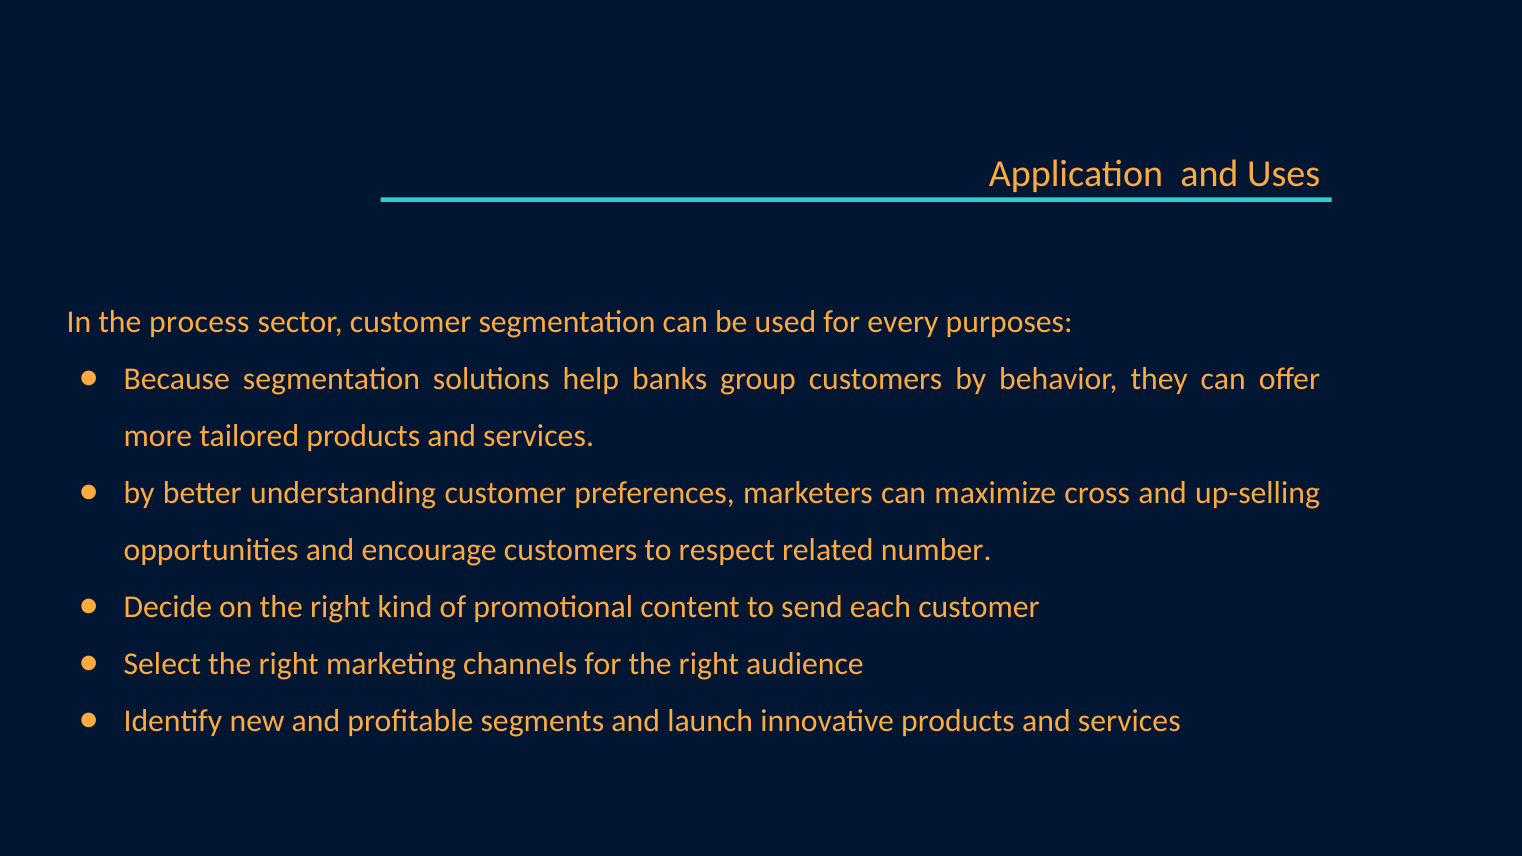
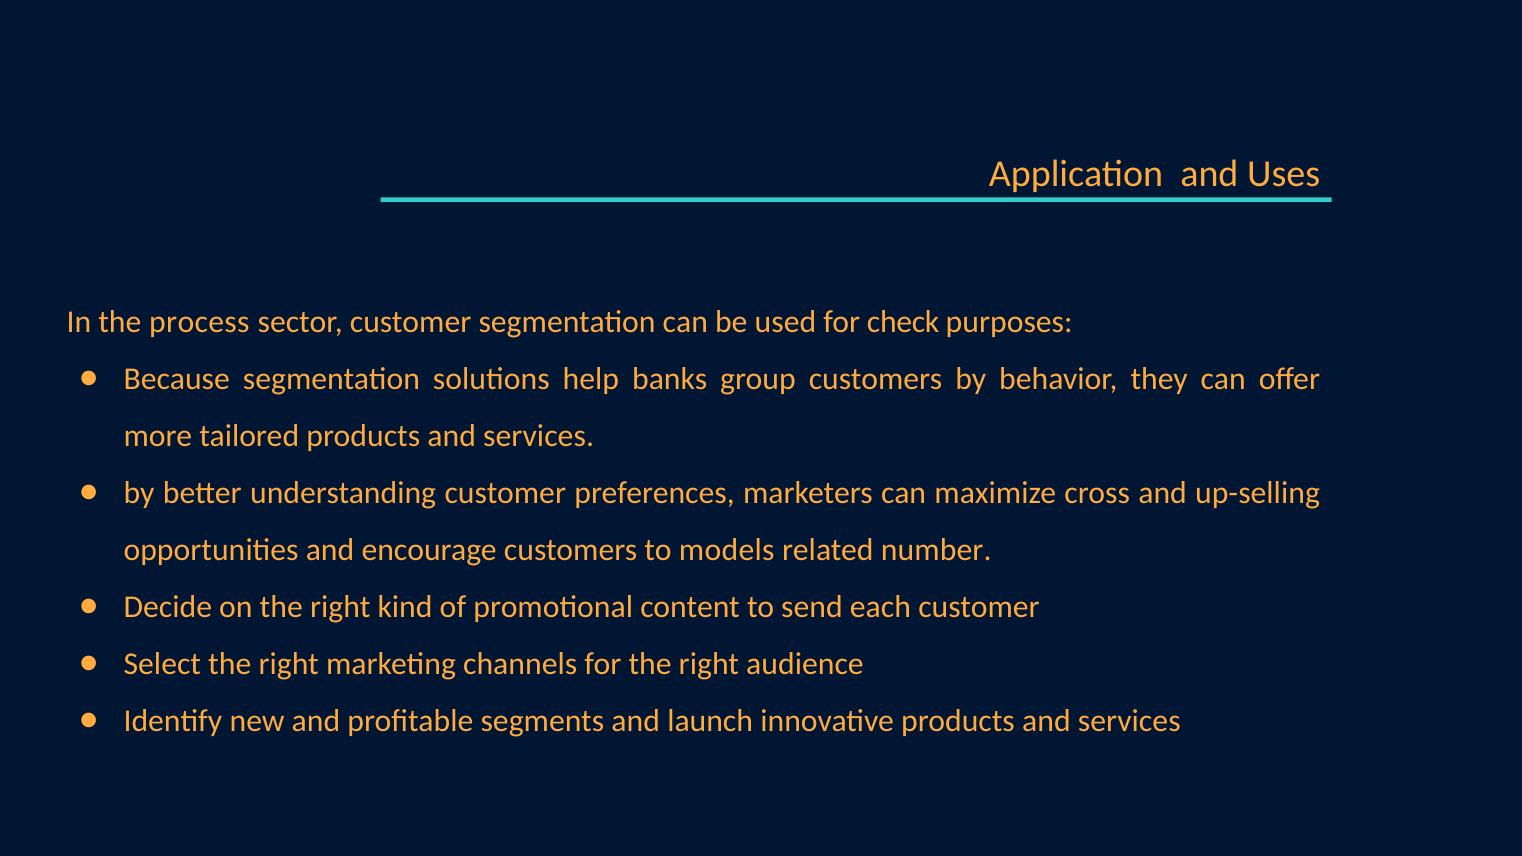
every: every -> check (903, 322)
respect: respect -> models (727, 550)
